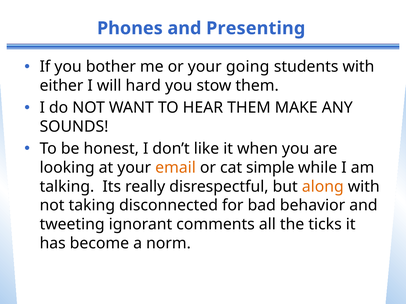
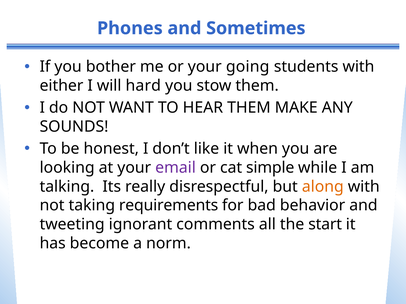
Presenting: Presenting -> Sometimes (256, 28)
email colour: orange -> purple (176, 168)
disconnected: disconnected -> requirements (169, 206)
ticks: ticks -> start (325, 225)
